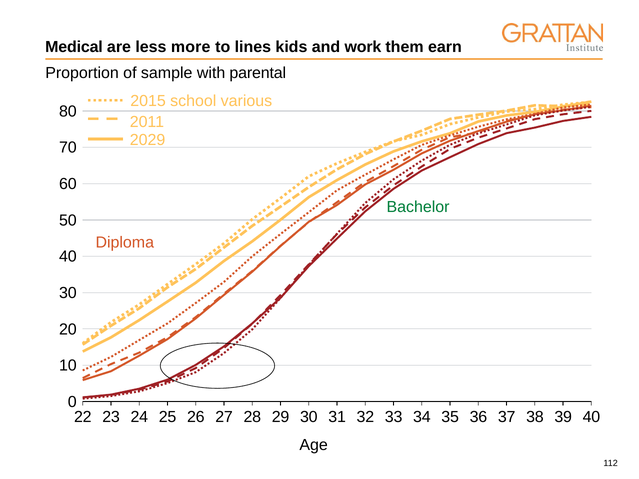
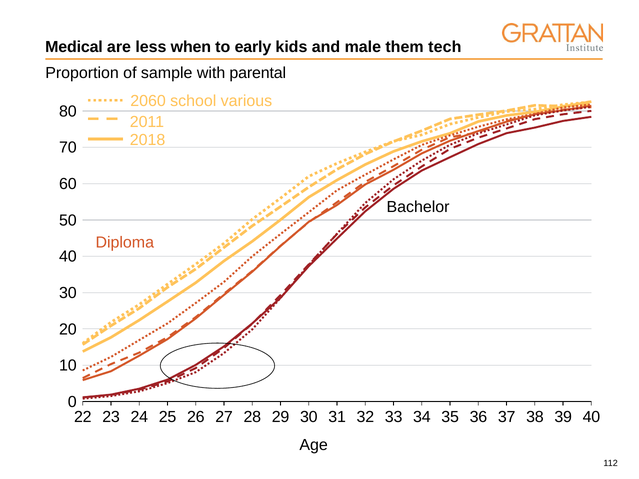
more: more -> when (191, 47)
lines: lines -> early (253, 47)
work: work -> male (363, 47)
earn: earn -> tech (445, 47)
2015: 2015 -> 2060 (148, 101)
2029: 2029 -> 2018 (148, 140)
Bachelor colour: green -> black (418, 207)
